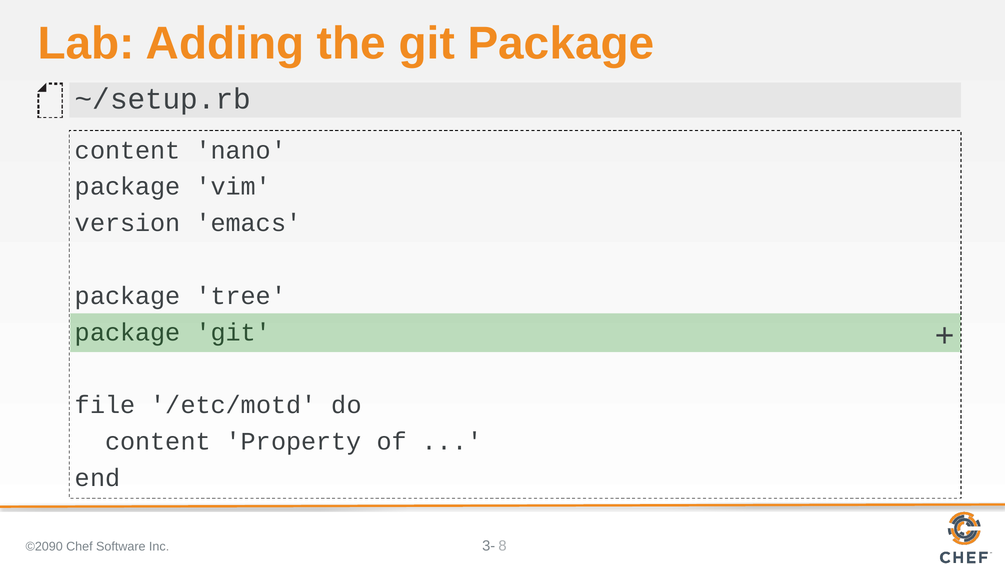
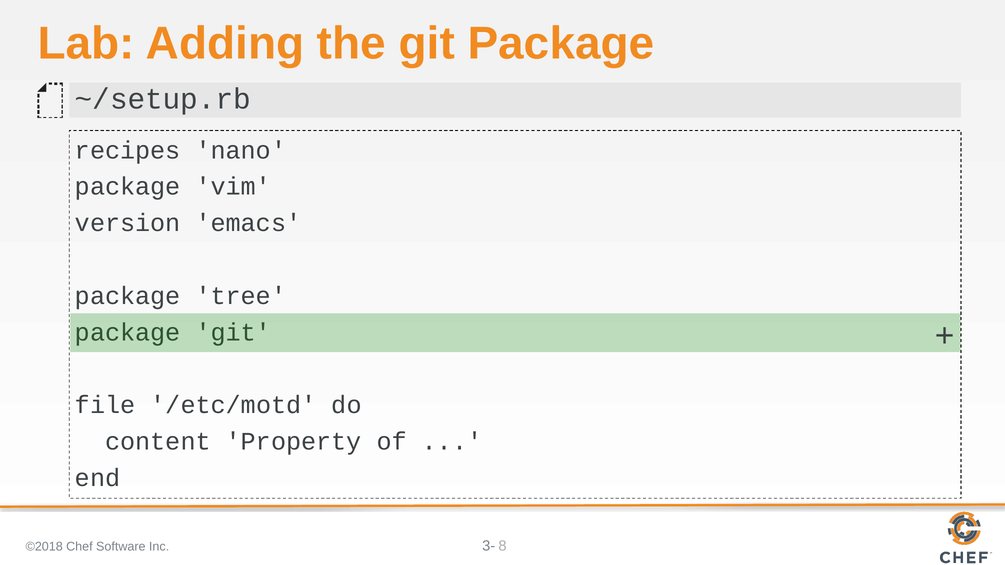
content: content -> recipes (128, 150)
©2090: ©2090 -> ©2018 (44, 547)
